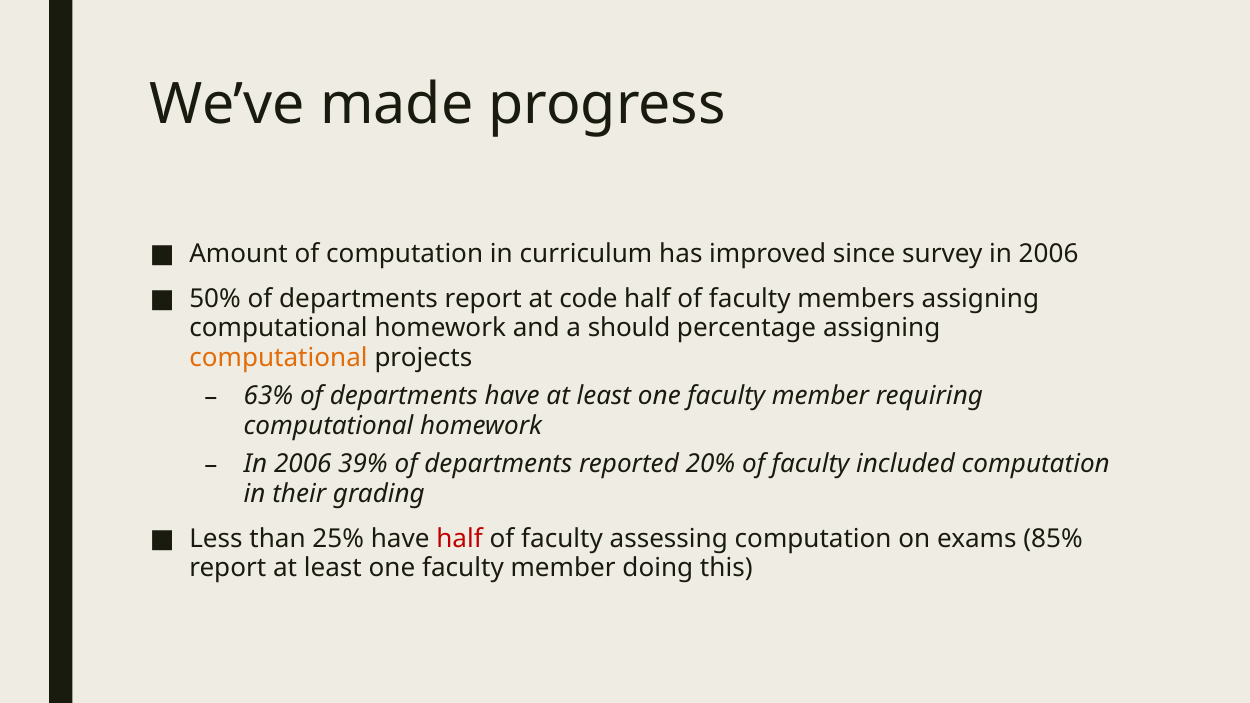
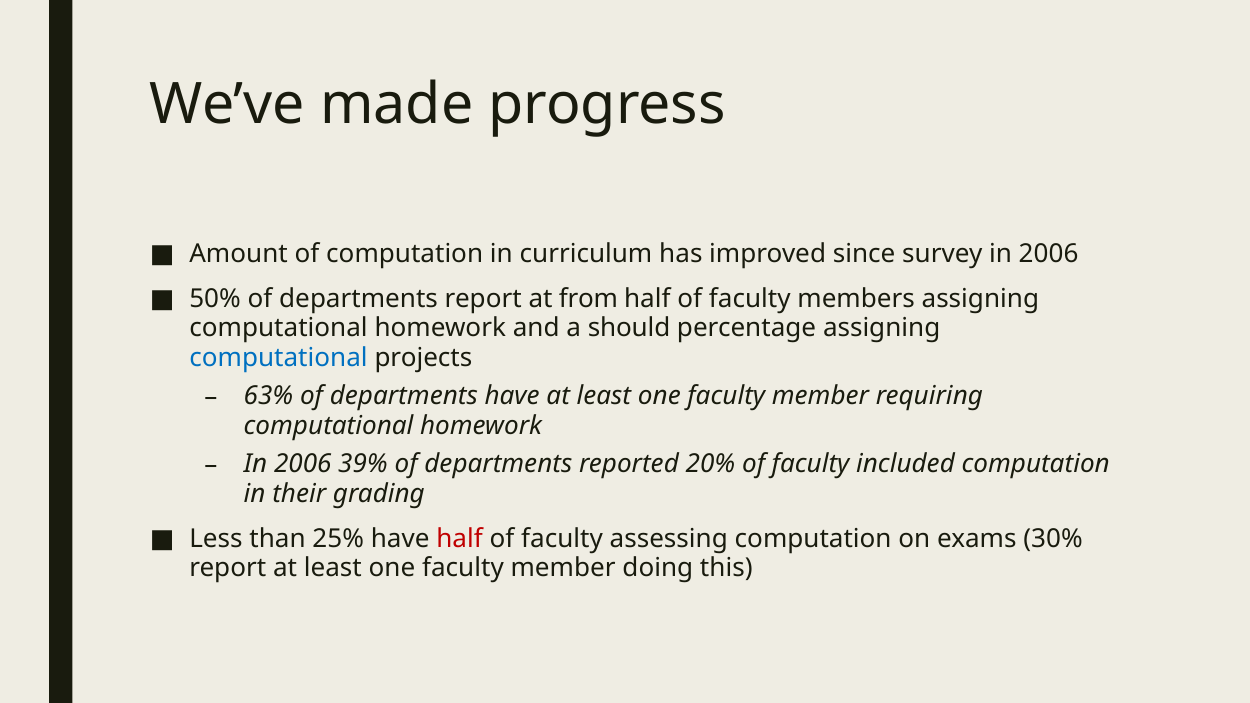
code: code -> from (588, 299)
computational colour: orange -> blue (279, 358)
85%: 85% -> 30% (1053, 539)
